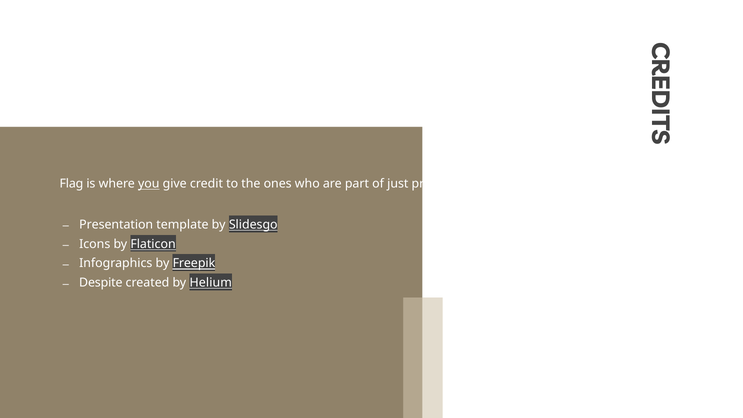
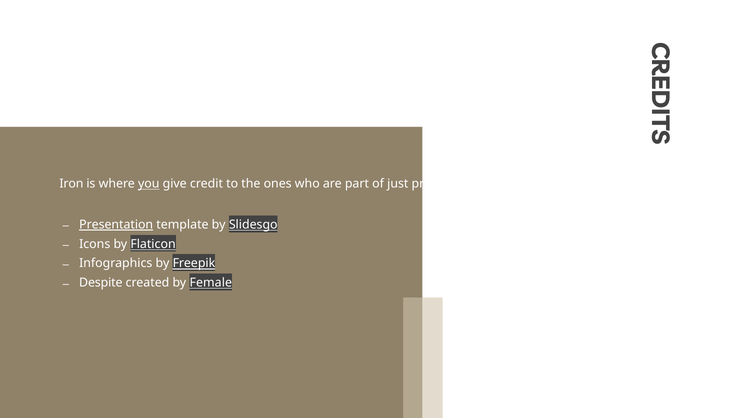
Flag: Flag -> Iron (71, 184)
Presentation underline: none -> present (116, 225)
Helium: Helium -> Female (211, 283)
